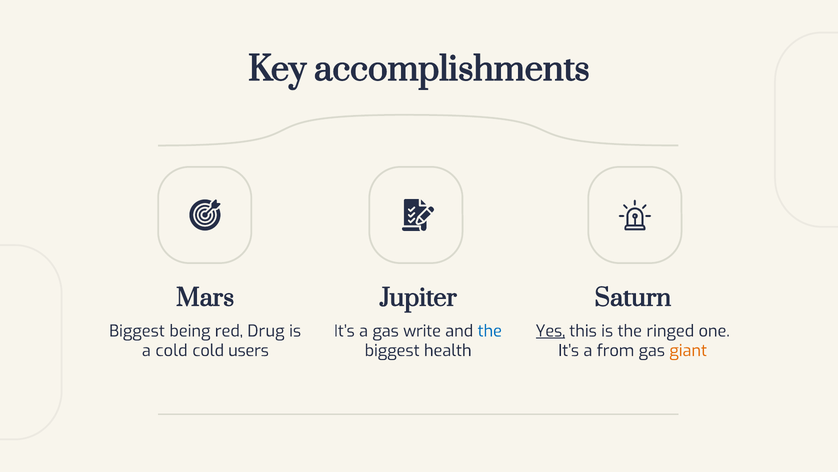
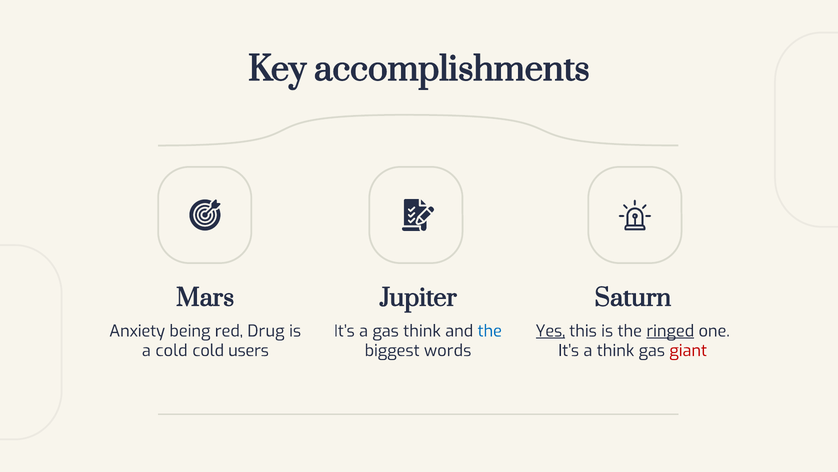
Biggest: Biggest -> Anxiety (137, 331)
gas write: write -> think (422, 331)
ringed underline: none -> present (670, 331)
health: health -> words (448, 350)
a from: from -> think (615, 350)
giant colour: orange -> red (688, 350)
